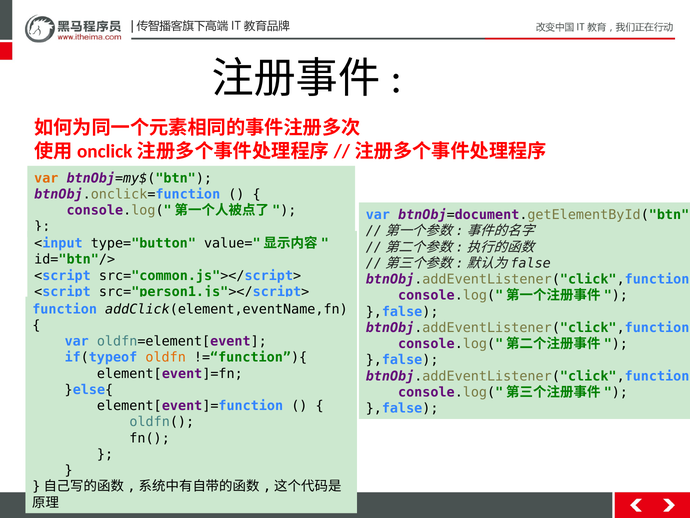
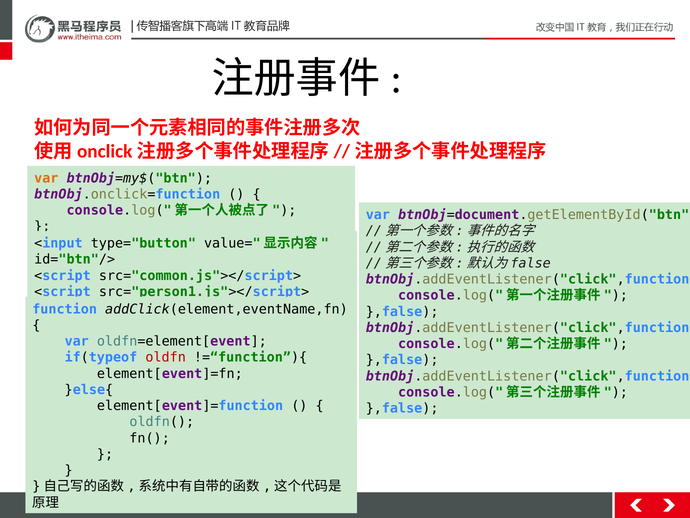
oldfn colour: orange -> red (166, 357)
